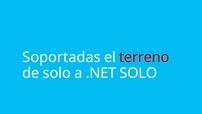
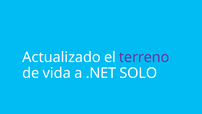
Soportadas: Soportadas -> Actualizado (62, 57)
terreno colour: red -> purple (144, 57)
de solo: solo -> vida (57, 73)
